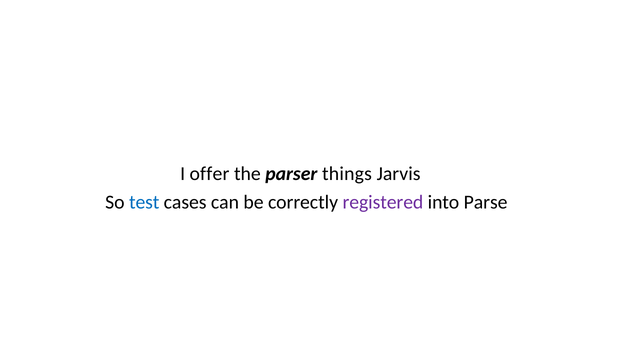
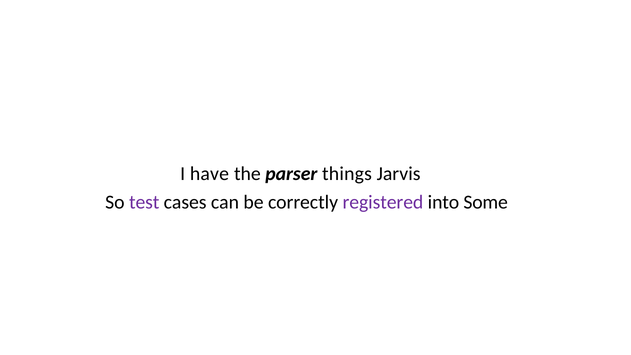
offer: offer -> have (209, 174)
test colour: blue -> purple (144, 202)
Parse: Parse -> Some (486, 202)
